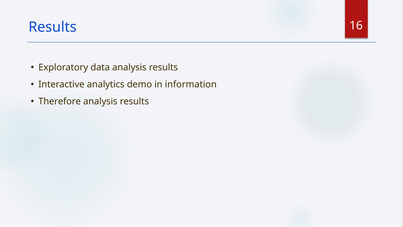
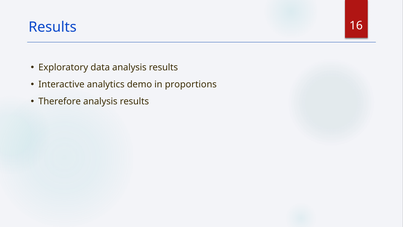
information: information -> proportions (191, 84)
